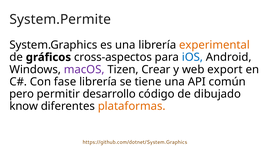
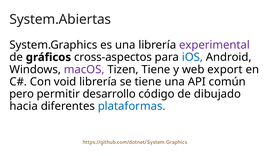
System.Permite: System.Permite -> System.Abiertas (60, 19)
experimental colour: orange -> purple (214, 45)
Tizen Crear: Crear -> Tiene (156, 70)
fase: fase -> void (65, 82)
know: know -> hacia (24, 106)
plataformas colour: orange -> blue (132, 106)
